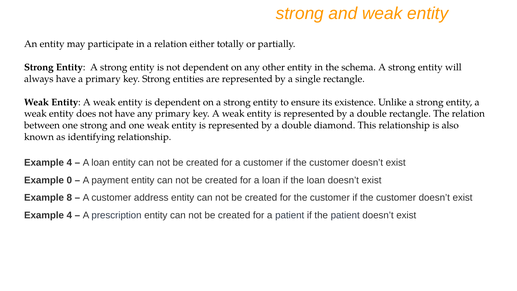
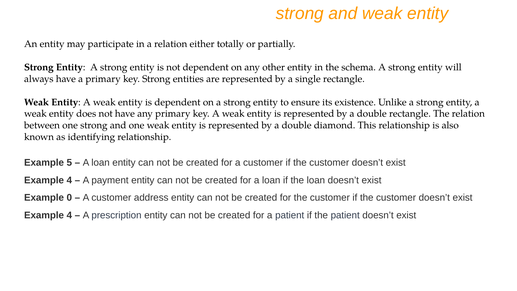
4: 4 -> 5 (69, 163)
0: 0 -> 4 (69, 180)
8: 8 -> 0 (69, 198)
